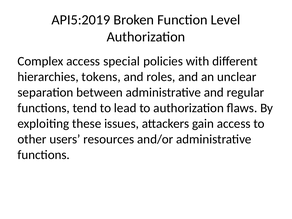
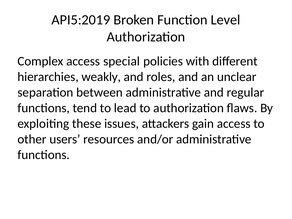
tokens: tokens -> weakly (101, 77)
